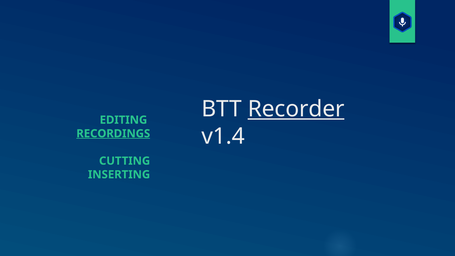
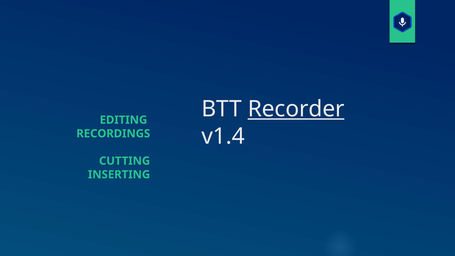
RECORDINGS underline: present -> none (113, 134)
